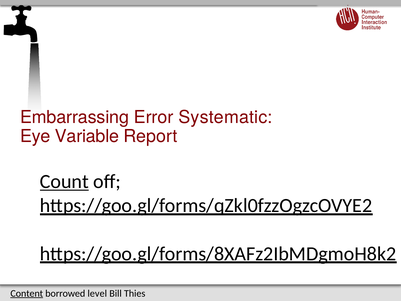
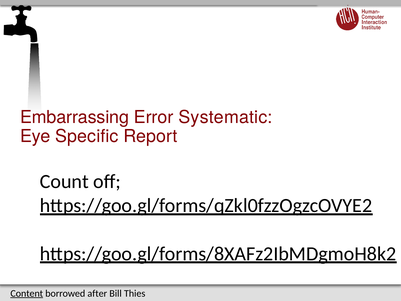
Variable: Variable -> Specific (87, 136)
Count underline: present -> none (64, 181)
level: level -> after (97, 293)
